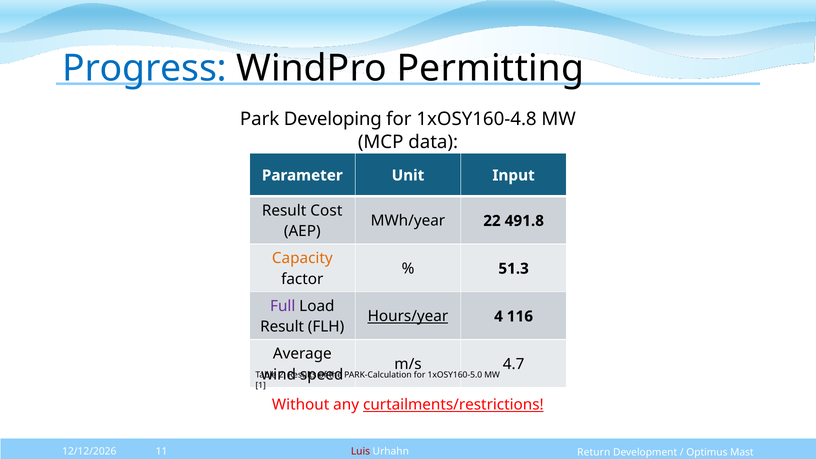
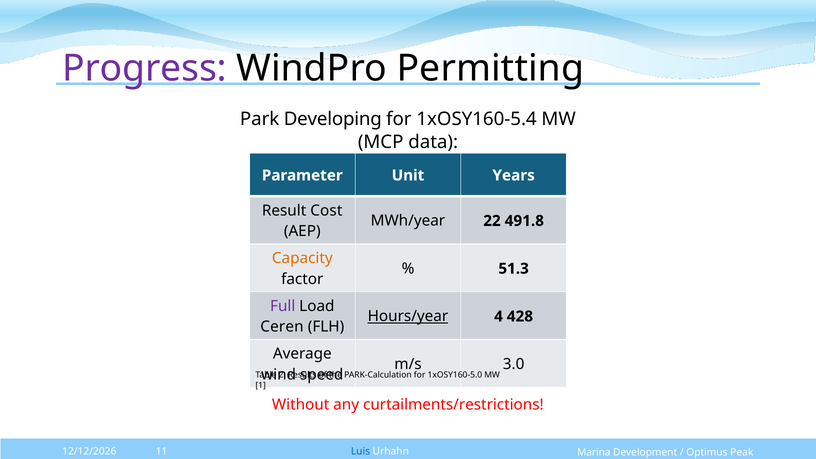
Progress colour: blue -> purple (145, 69)
1xOSY160-4.8: 1xOSY160-4.8 -> 1xOSY160-5.4 (477, 119)
Input: Input -> Years (514, 175)
116: 116 -> 428 (520, 316)
Result: Result -> Ceren (282, 327)
4.7: 4.7 -> 3.0 (514, 364)
curtailments/restrictions underline: present -> none (453, 405)
Luis colour: red -> blue (360, 451)
Return: Return -> Marina (594, 452)
Mast: Mast -> Peak (742, 452)
